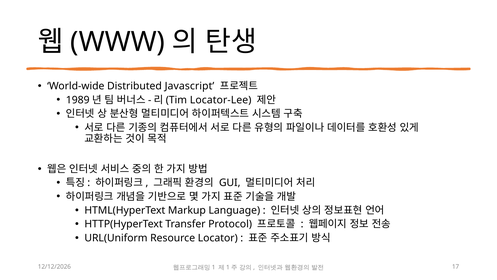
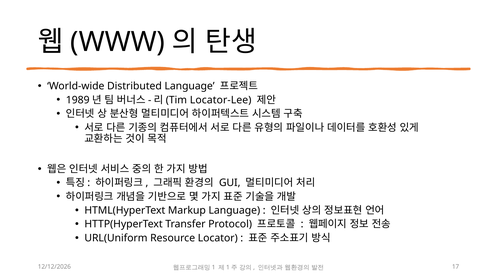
Distributed Javascript: Javascript -> Language (190, 86)
